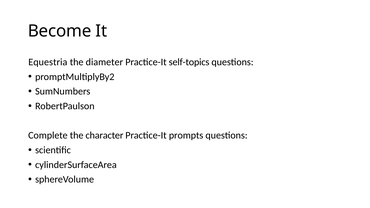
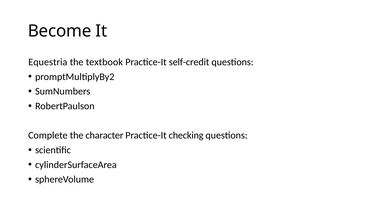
diameter: diameter -> textbook (104, 62)
self-topics: self-topics -> self-credit (189, 62)
prompts: prompts -> checking (186, 135)
